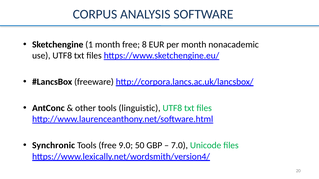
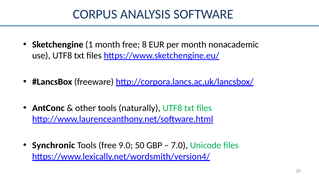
linguistic: linguistic -> naturally (140, 108)
